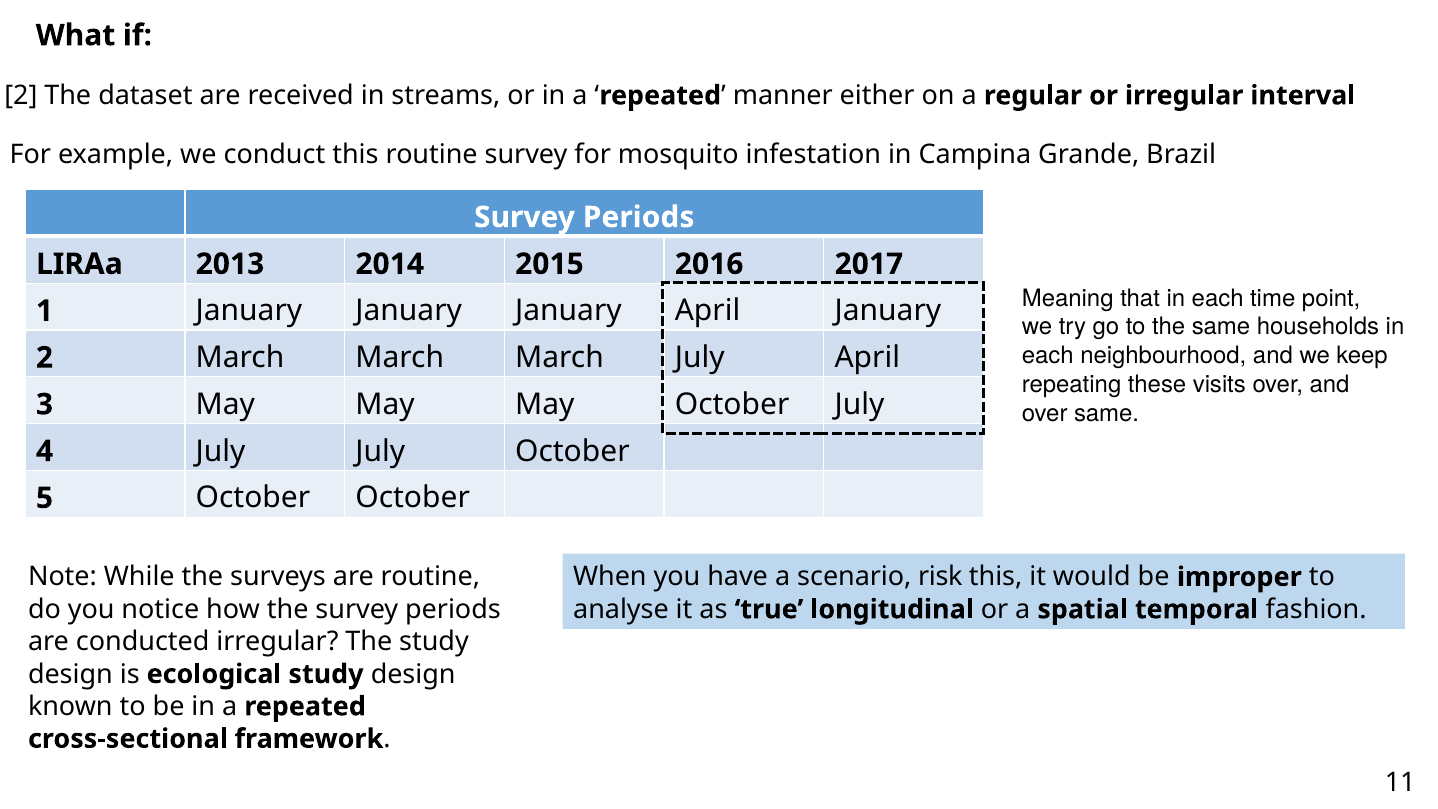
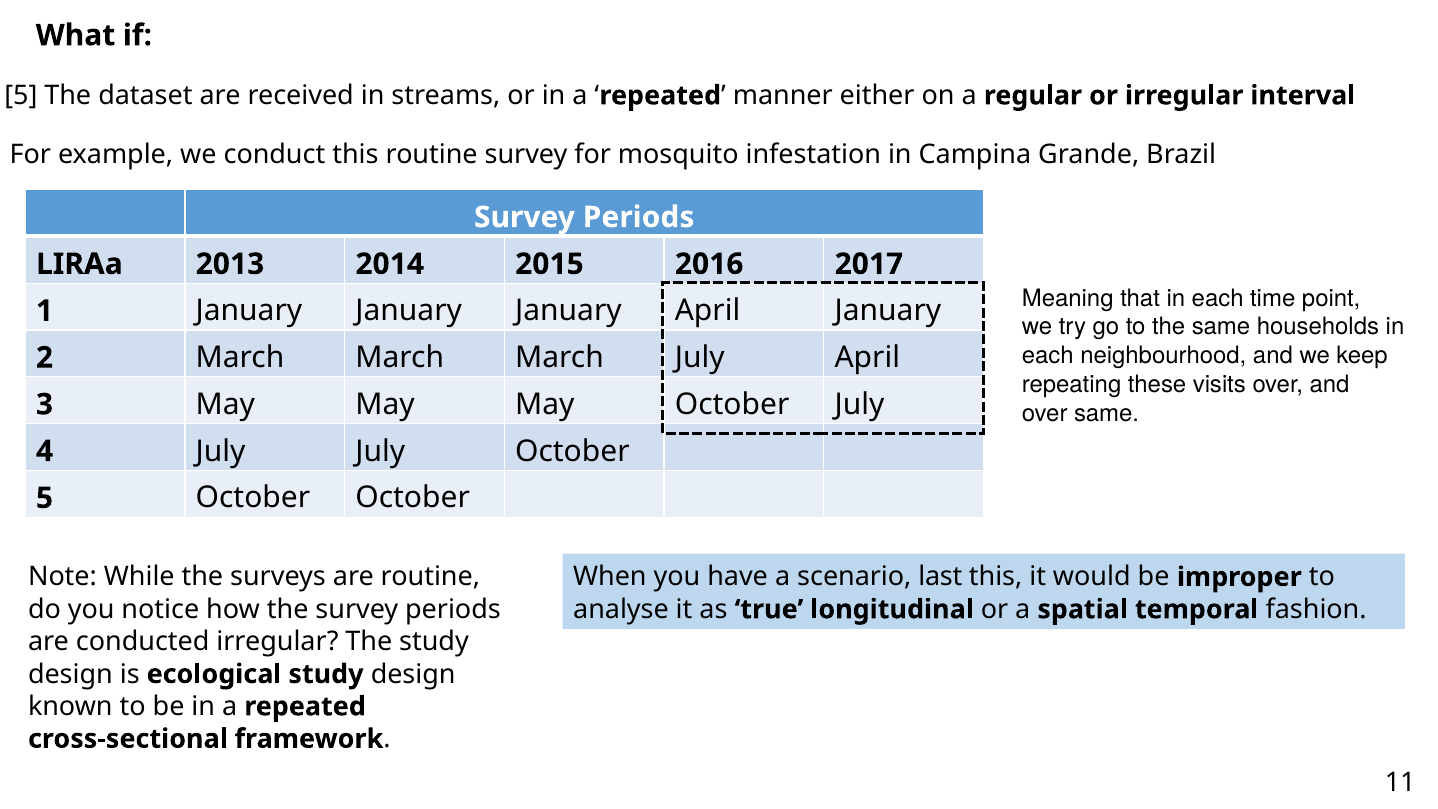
2: 2 -> 5 (21, 96)
risk: risk -> last (940, 577)
